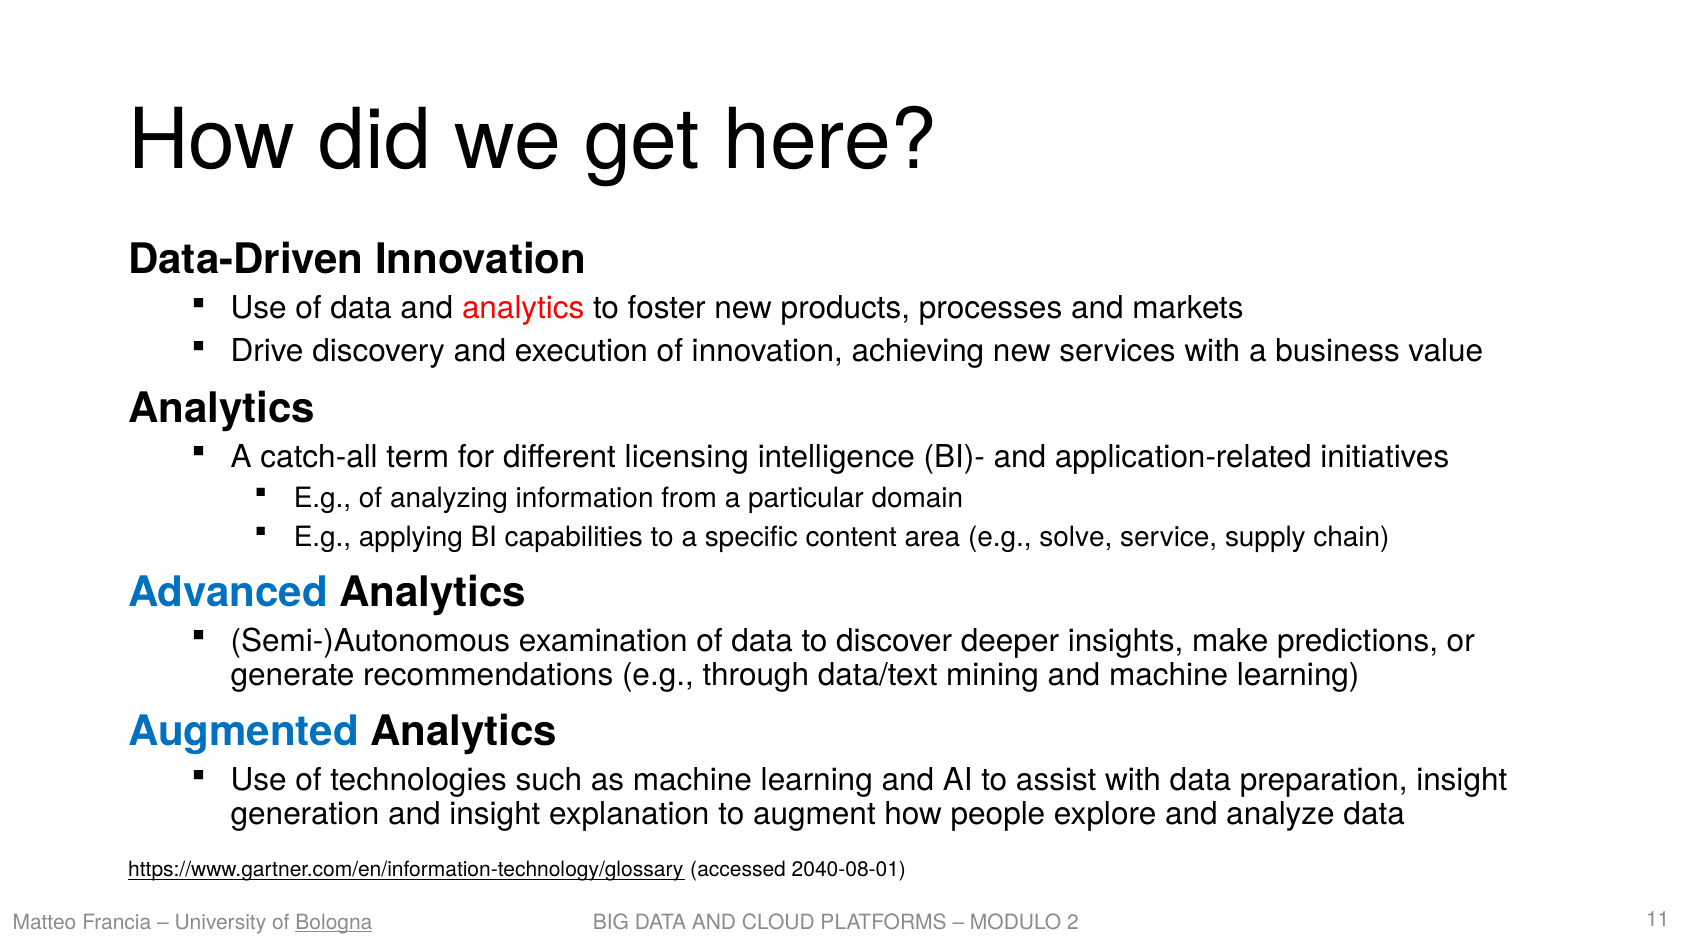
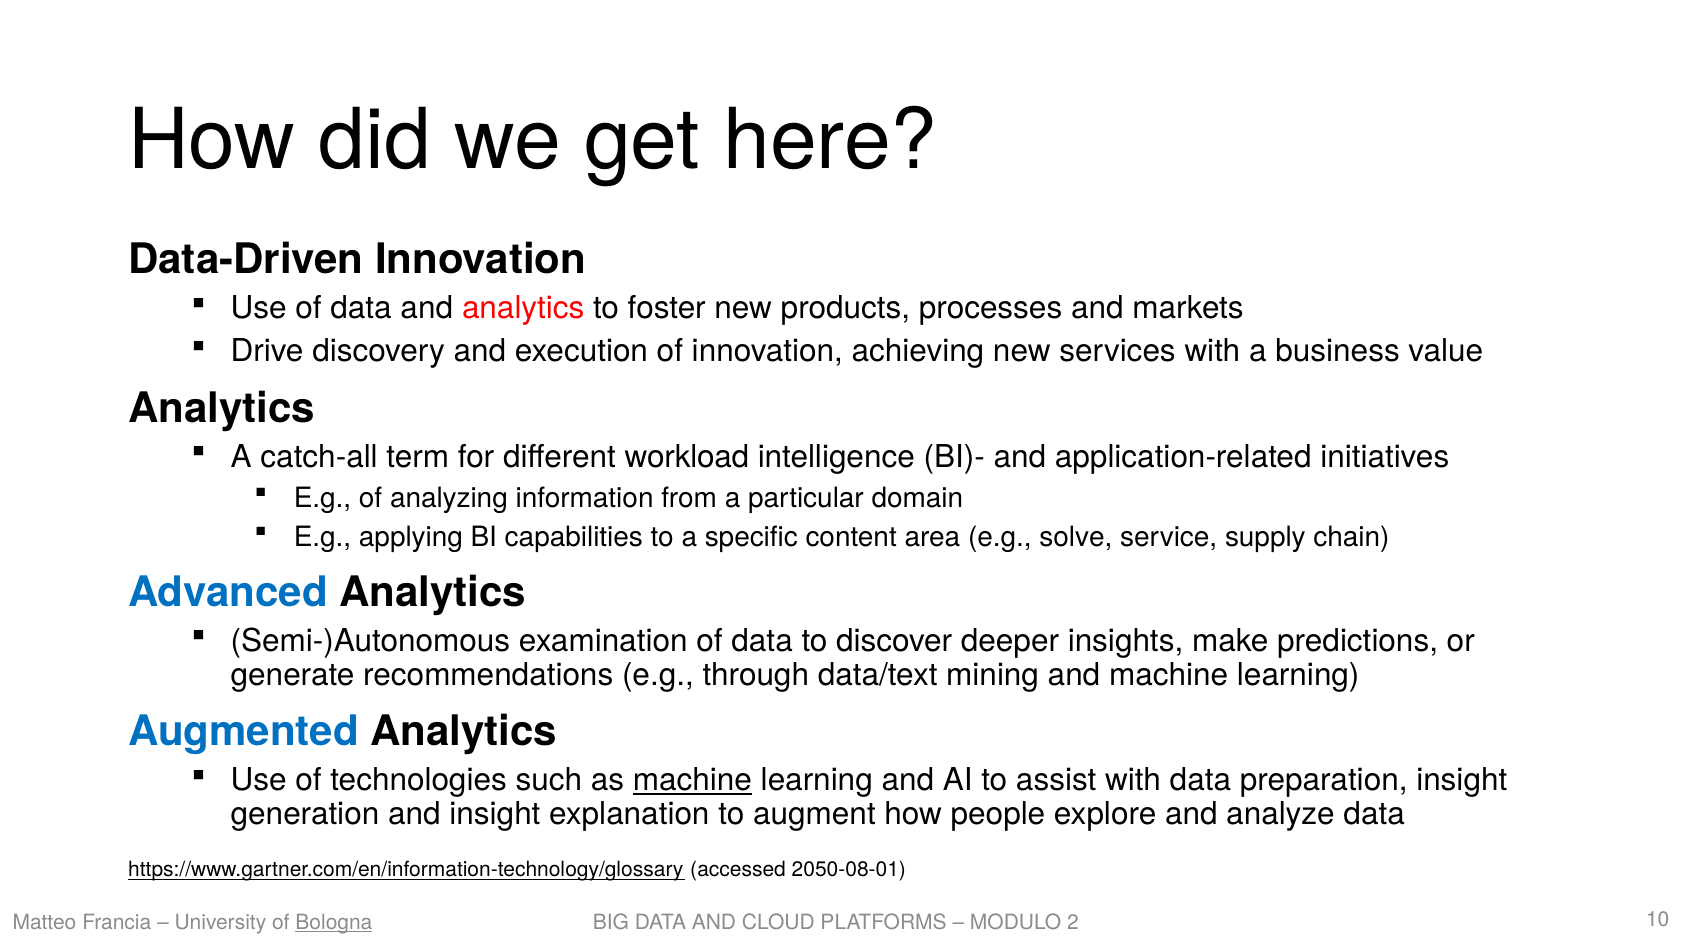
licensing: licensing -> workload (687, 457)
machine underline: none -> present (692, 781)
2040-08-01: 2040-08-01 -> 2050-08-01 (849, 870)
11: 11 -> 10 (1658, 920)
